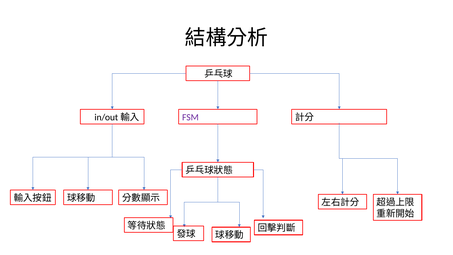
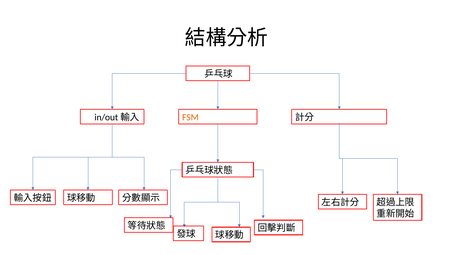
FSM colour: purple -> orange (190, 117)
